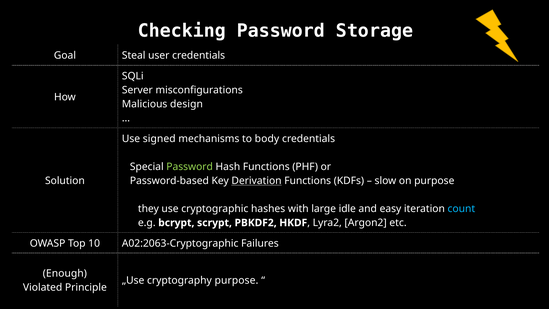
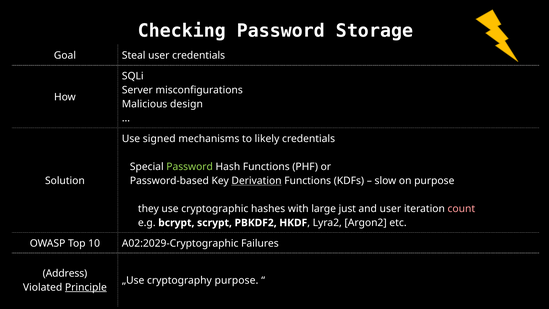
body: body -> likely (267, 139)
idle: idle -> just (347, 209)
and easy: easy -> user (390, 209)
count colour: light blue -> pink (461, 209)
A02:2063-Cryptographic: A02:2063-Cryptographic -> A02:2029-Cryptographic (180, 243)
Enough: Enough -> Address (65, 273)
Principle underline: none -> present (86, 287)
